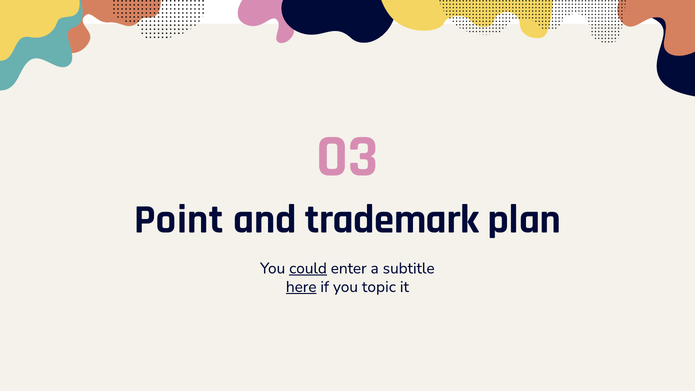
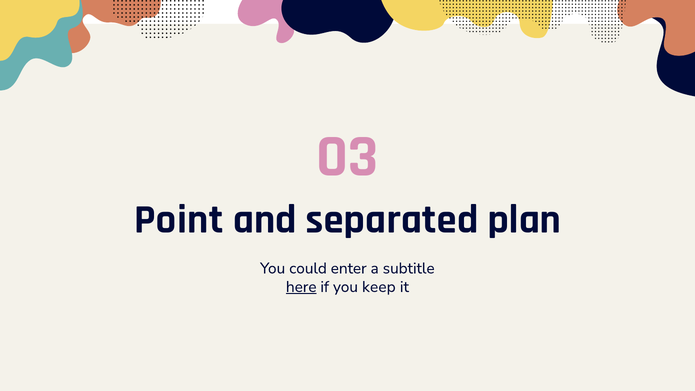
trademark: trademark -> separated (392, 219)
could underline: present -> none (308, 268)
topic: topic -> keep (379, 287)
